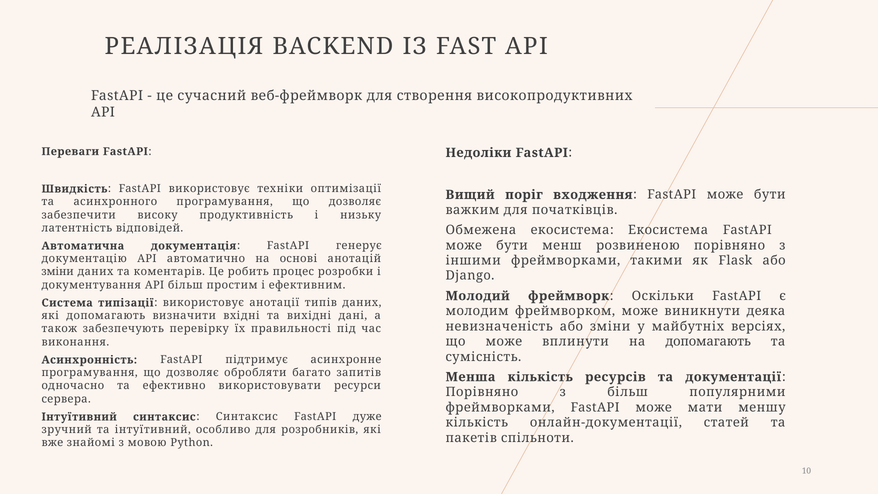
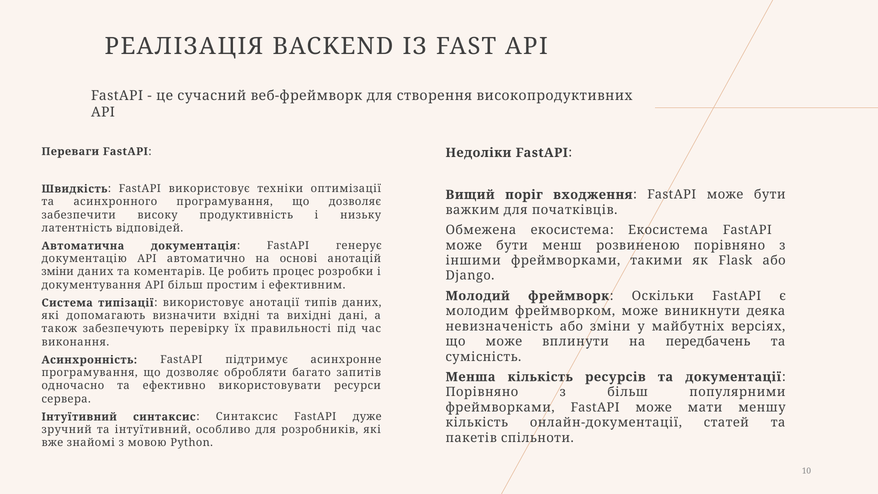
на допомагають: допомагають -> передбачень (708, 341)
